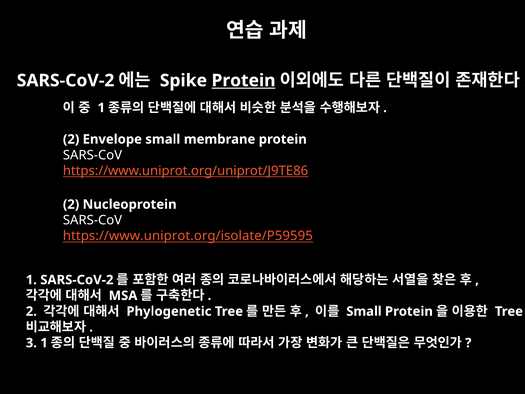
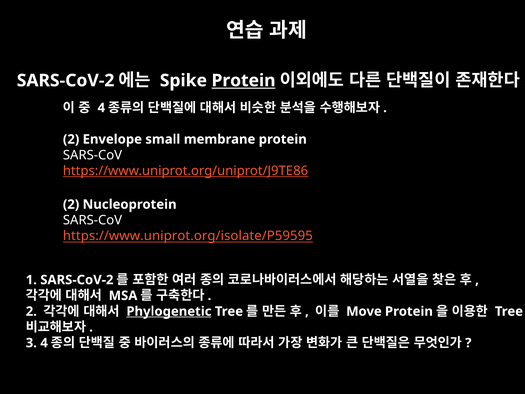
1: 1 -> 4 (101, 108)
Phylogenetic underline: none -> present (169, 311)
Small: Small -> Move (364, 311)
3 1: 1 -> 4 (44, 343)
